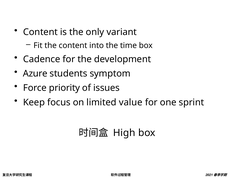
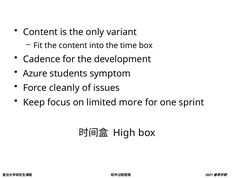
priority: priority -> cleanly (64, 88)
value: value -> more (131, 102)
